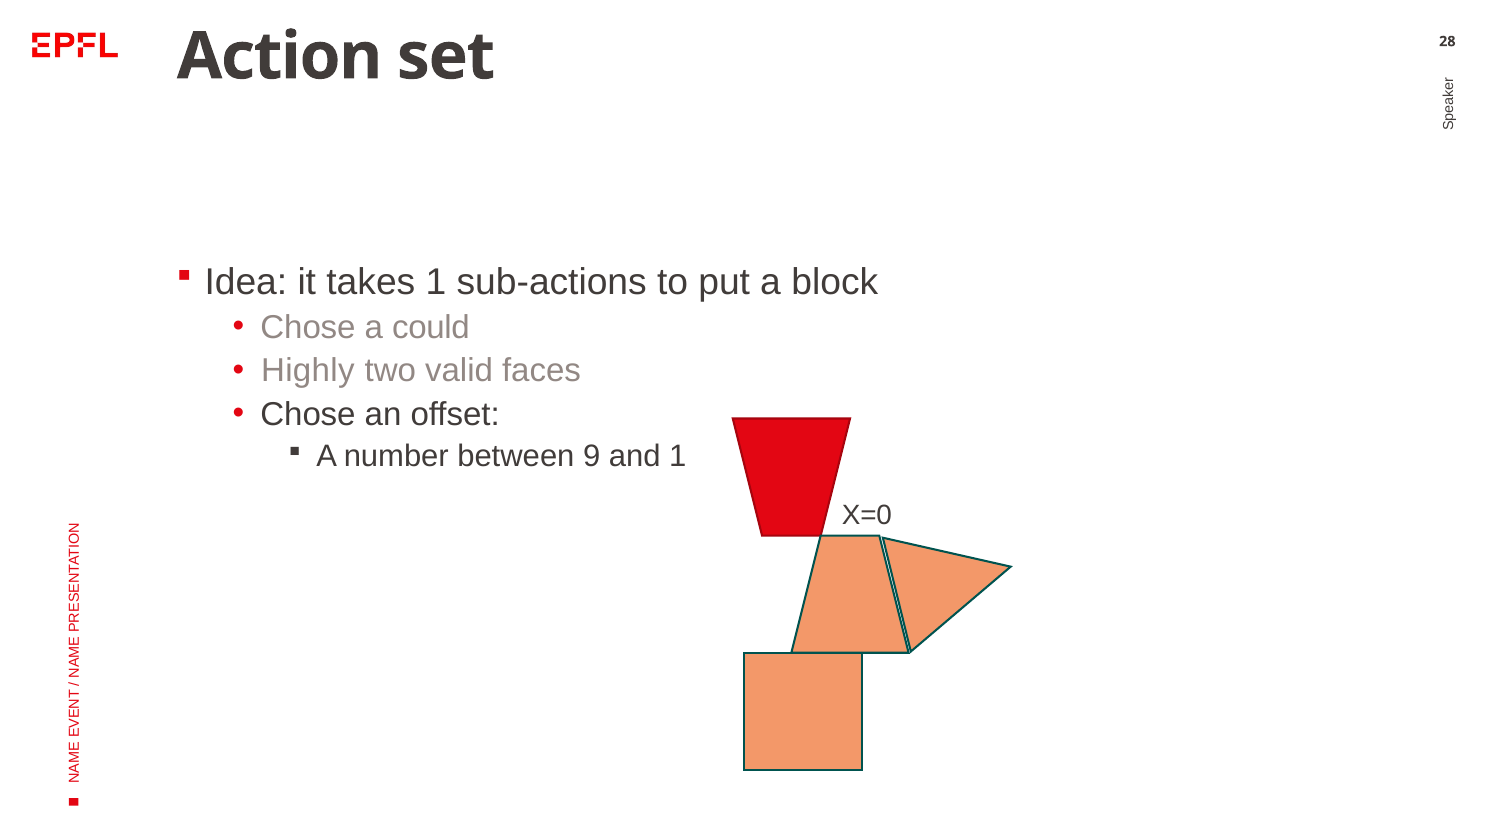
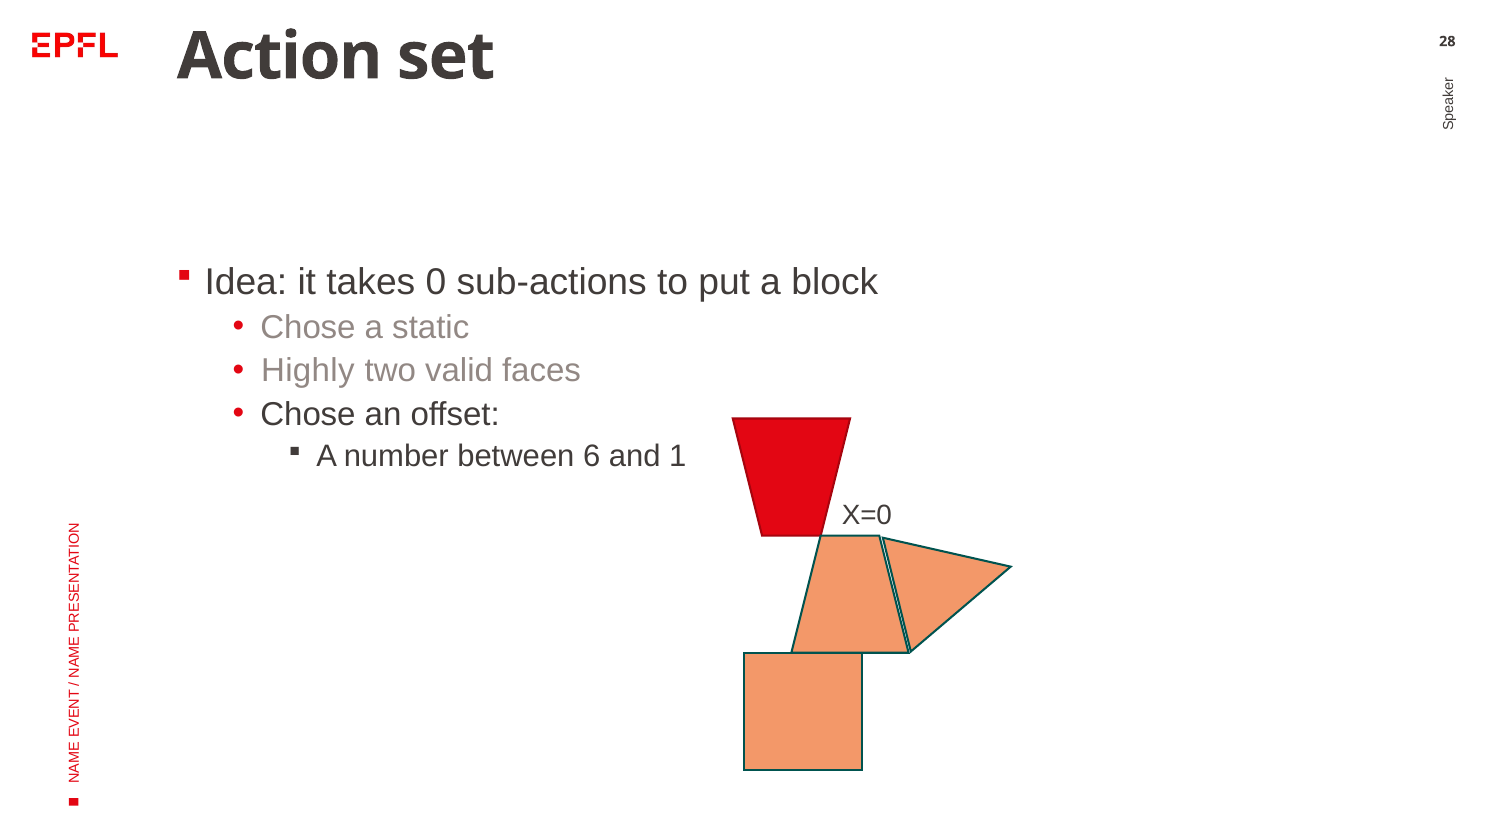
takes 1: 1 -> 0 (436, 282)
could: could -> static (431, 328)
9: 9 -> 6 (592, 457)
